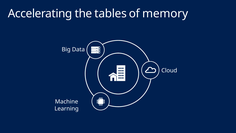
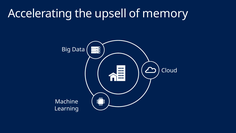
tables: tables -> upsell (111, 14)
